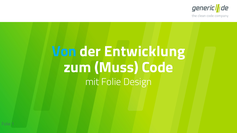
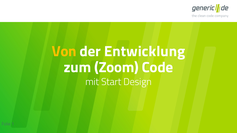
Von colour: light blue -> yellow (64, 52)
Muss: Muss -> Zoom (116, 68)
mit Folie: Folie -> Start (111, 82)
